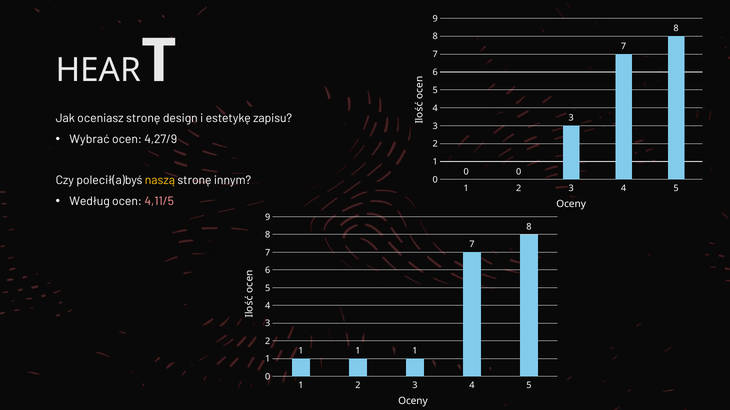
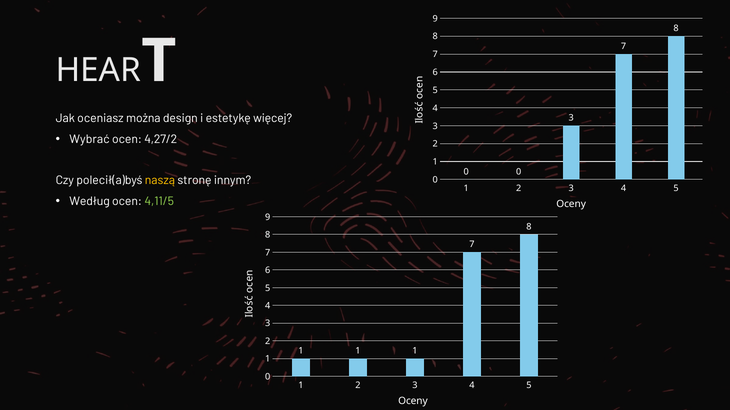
oceniasz stronę: stronę -> można (143, 119)
zapisu: zapisu -> więcej (273, 119)
4,27/9: 4,27/9 -> 4,27/2 (161, 139)
4,11/5 colour: pink -> light green (159, 201)
